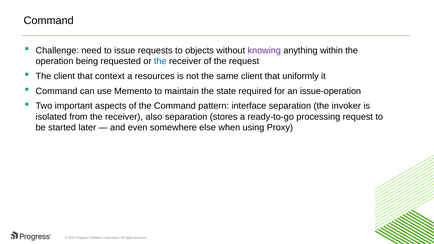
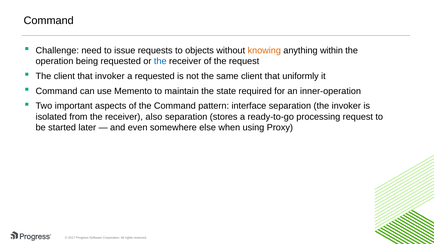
knowing colour: purple -> orange (264, 50)
that context: context -> invoker (110, 76)
a resources: resources -> requested (155, 76)
issue-operation: issue-operation -> inner-operation (330, 91)
